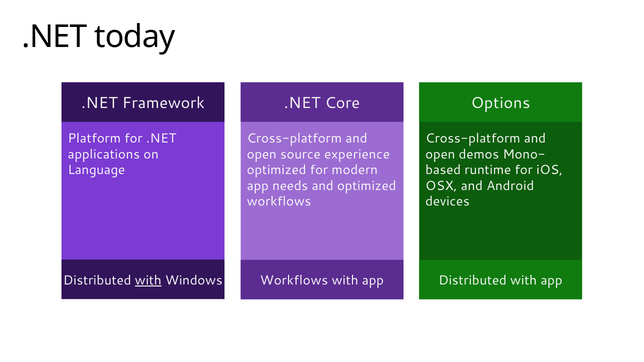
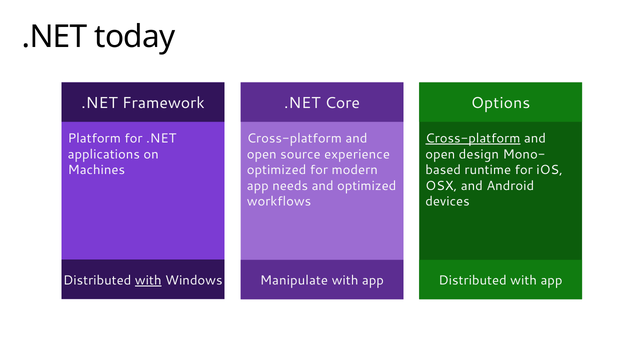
Cross-platform underline: none -> present (473, 139)
demos: demos -> design (479, 154)
Language: Language -> Machines (96, 170)
Windows Workflows: Workflows -> Manipulate (294, 281)
